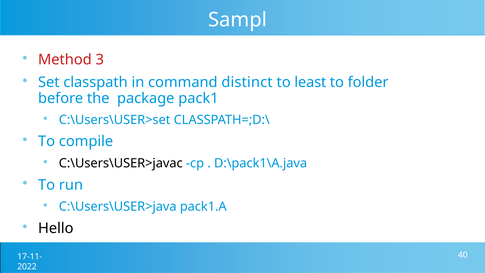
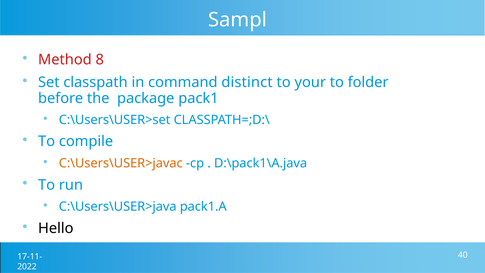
3: 3 -> 8 (100, 60)
least: least -> your (310, 82)
C:\Users\USER>javac colour: black -> orange (121, 163)
